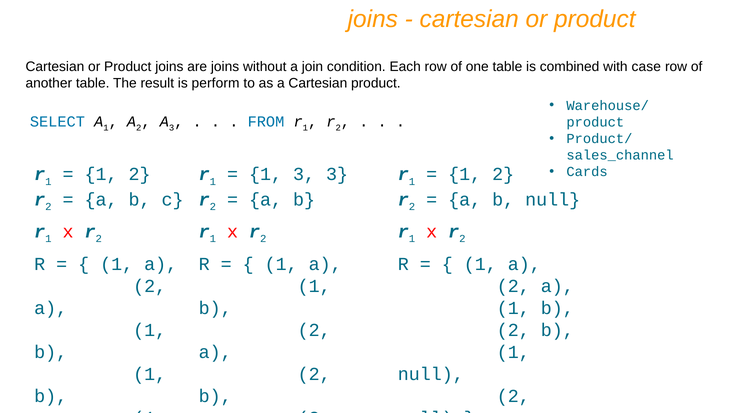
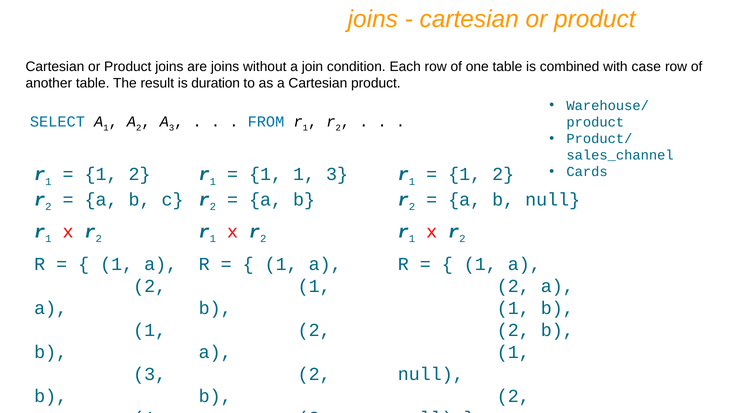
perform: perform -> duration (216, 83)
1 3: 3 -> 1 (304, 174)
1: 1 -> 3 (150, 374)
